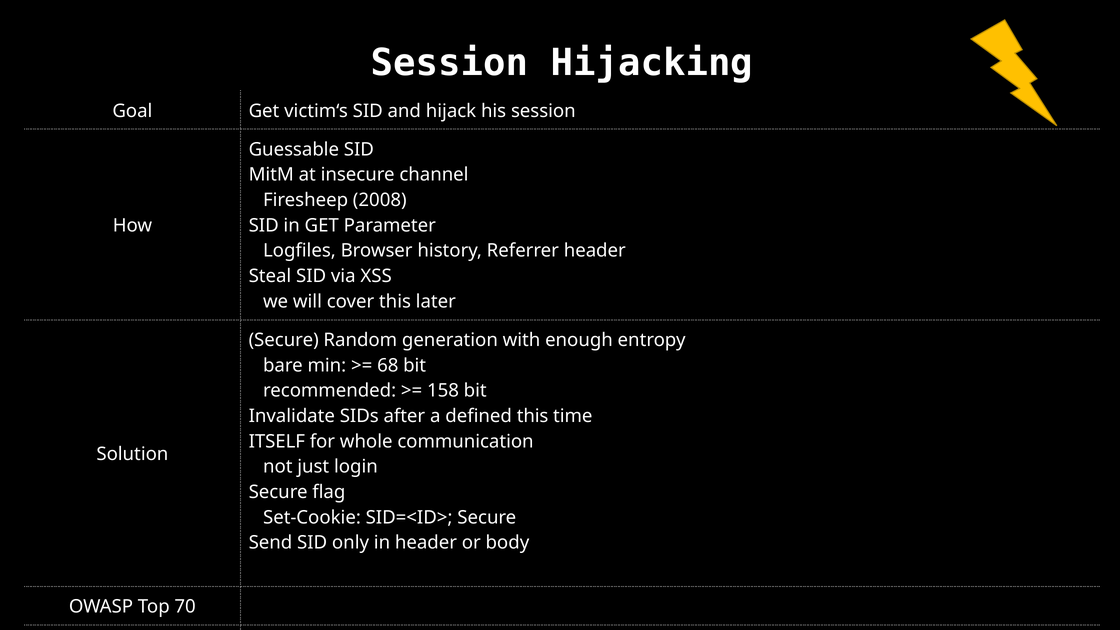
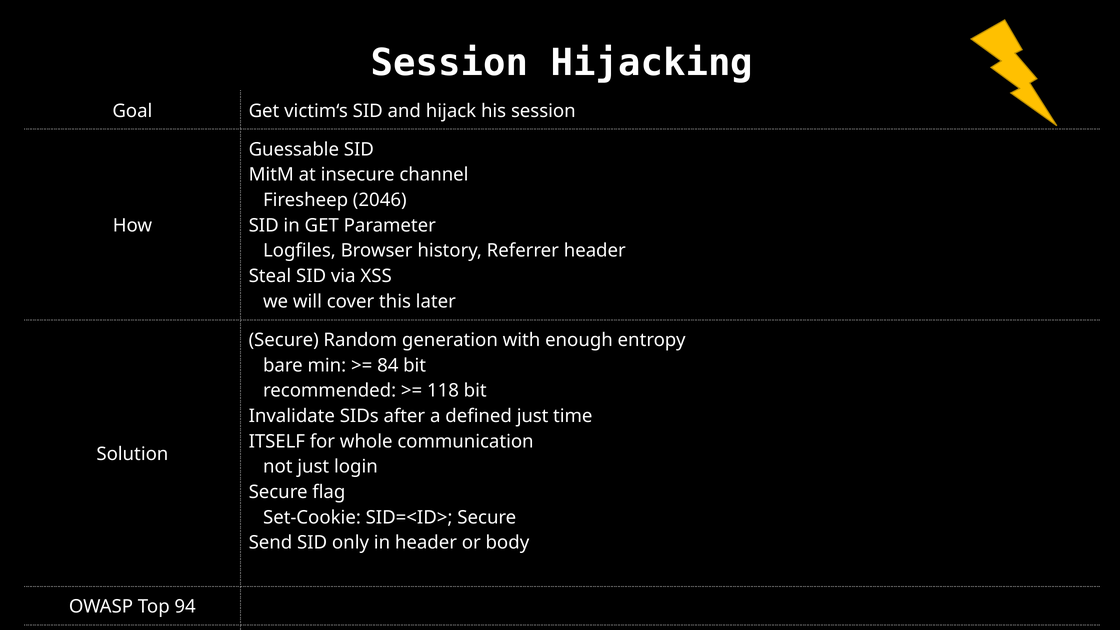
2008: 2008 -> 2046 (380, 200)
68: 68 -> 84 (388, 365)
158: 158 -> 118 (443, 391)
defined this: this -> just (533, 416)
70: 70 -> 94 (185, 607)
